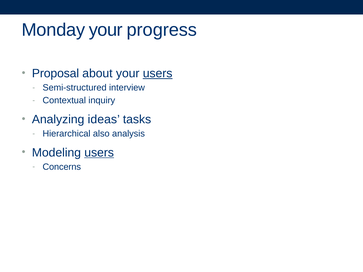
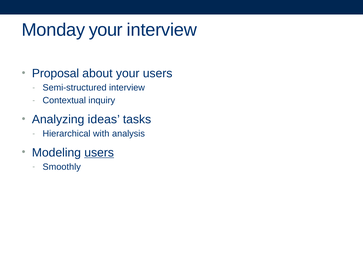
your progress: progress -> interview (162, 30)
users underline: present -> none (158, 73)
also: also -> with (101, 134)
Concerns: Concerns -> Smoothly (62, 167)
